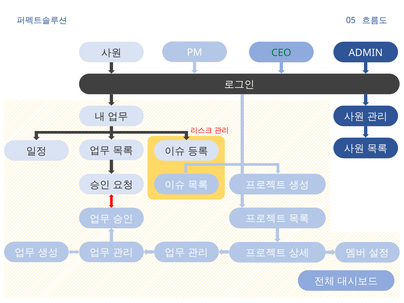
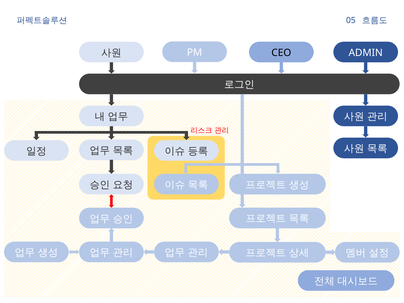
CEO colour: green -> black (281, 53)
